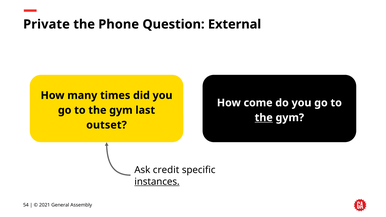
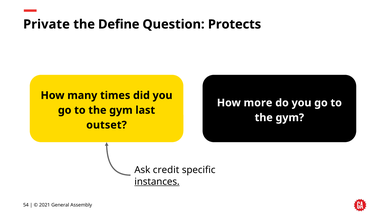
Phone: Phone -> Define (119, 24)
External: External -> Protects (235, 24)
come: come -> more (258, 103)
the underline: present -> none (264, 118)
